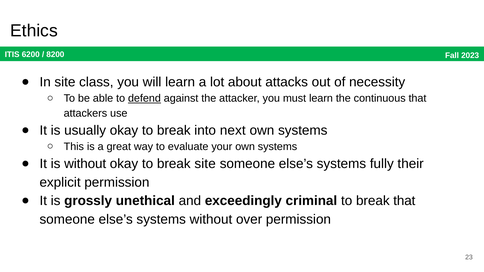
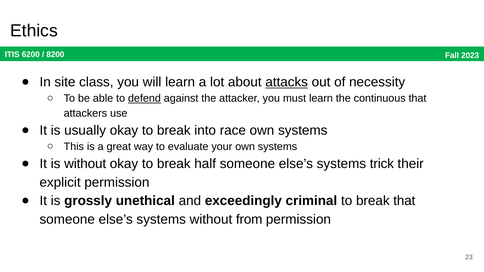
attacks underline: none -> present (287, 82)
next: next -> race (233, 130)
break site: site -> half (205, 164)
fully: fully -> trick (382, 164)
over: over -> from (249, 220)
